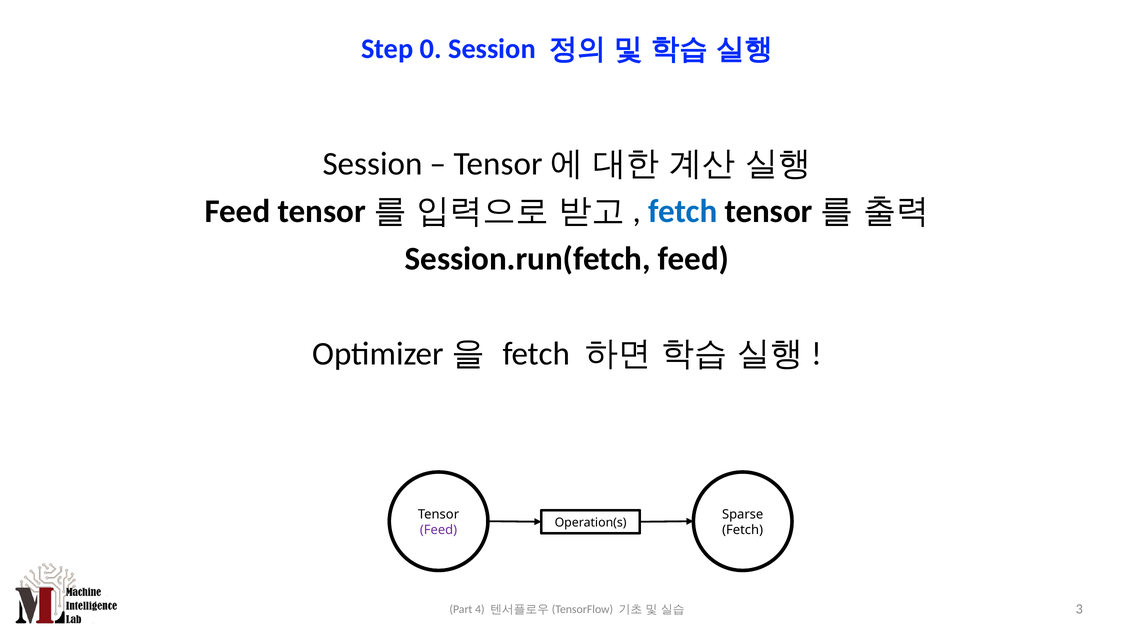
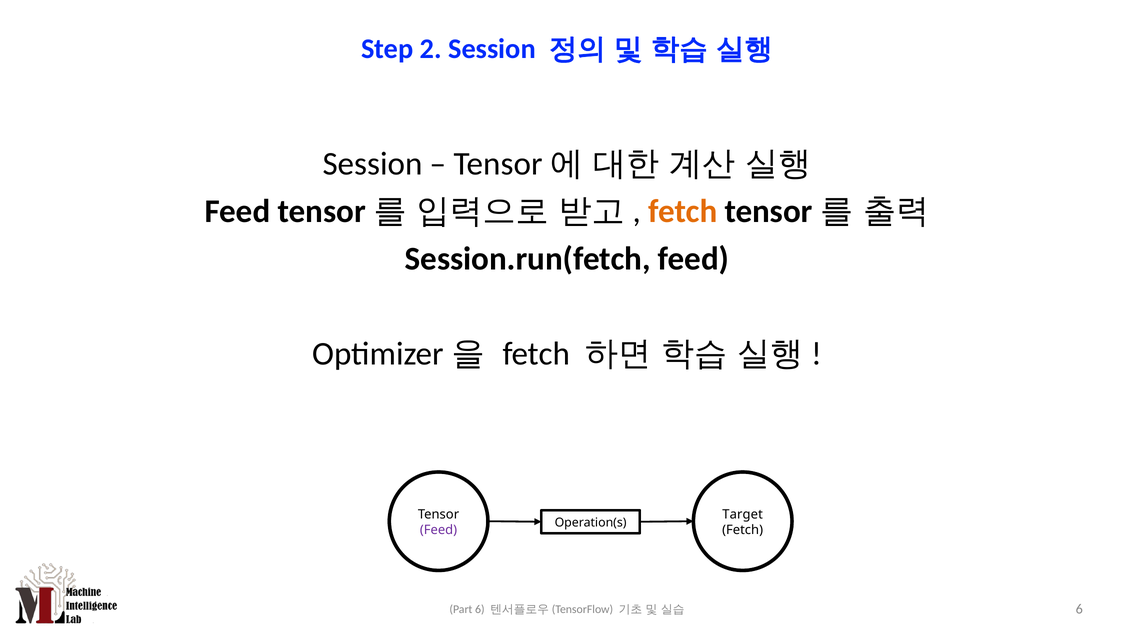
0: 0 -> 2 (431, 49)
fetch colour: blue -> orange (683, 211)
Sparse: Sparse -> Target (743, 514)
Part 4: 4 -> 6 (480, 609)
3: 3 -> 6 (1079, 609)
